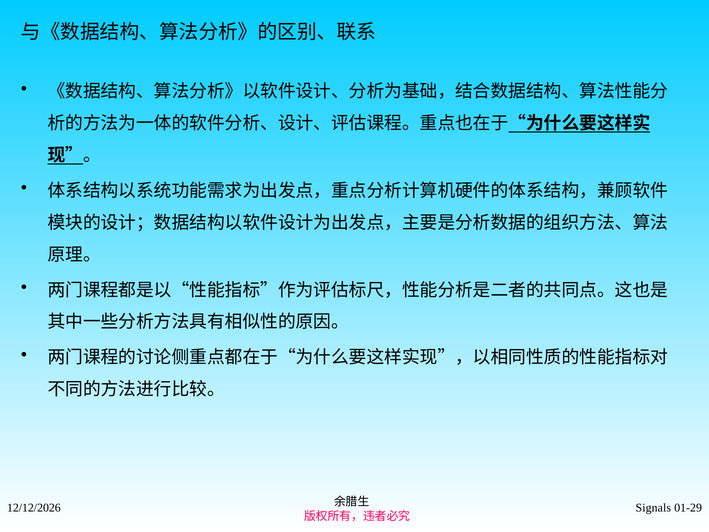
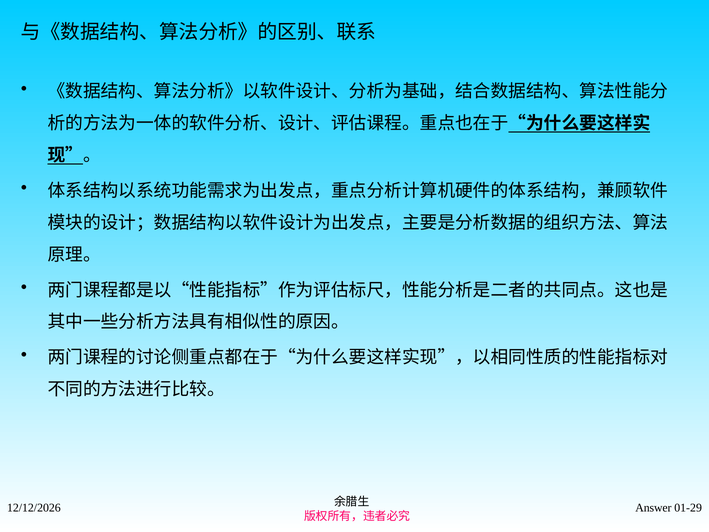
Signals: Signals -> Answer (653, 508)
